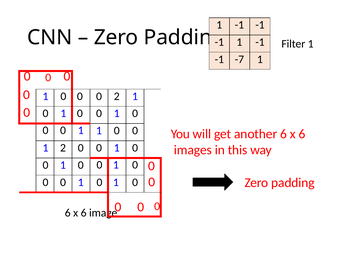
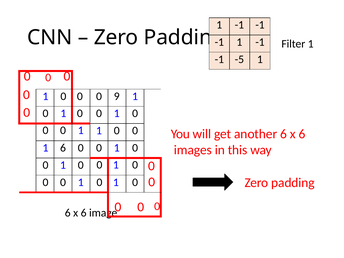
-7: -7 -> -5 (239, 59)
0 2: 2 -> 9 (117, 96)
1 2: 2 -> 6 (63, 148)
